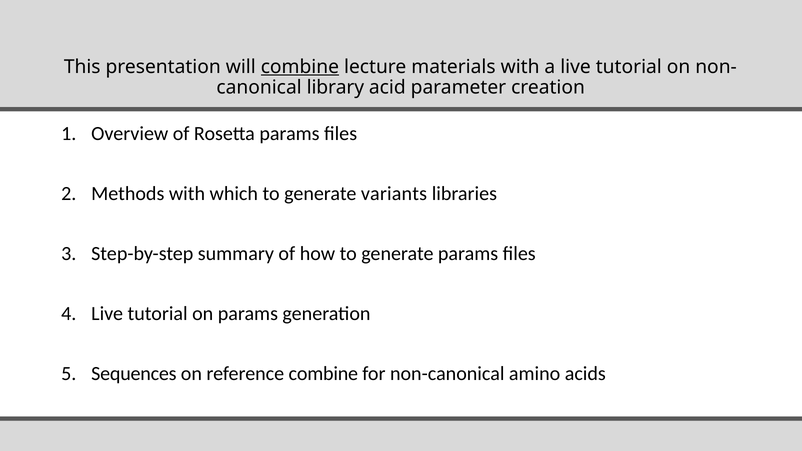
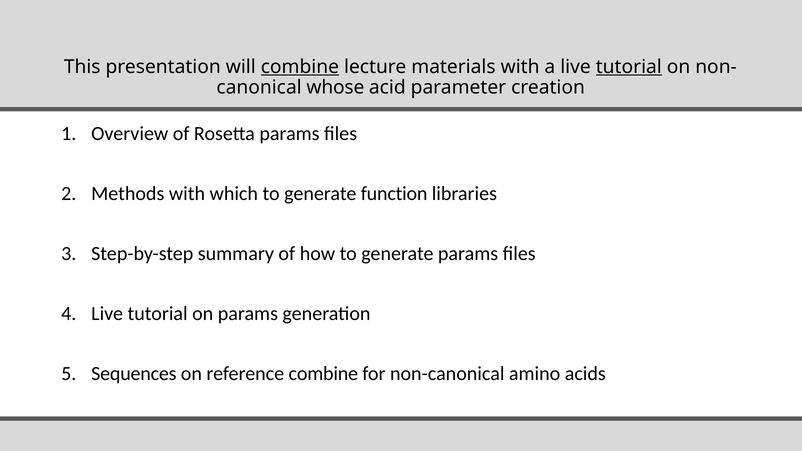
tutorial underline: none -> present (629, 67)
library: library -> whose (335, 88)
variants: variants -> function (394, 194)
